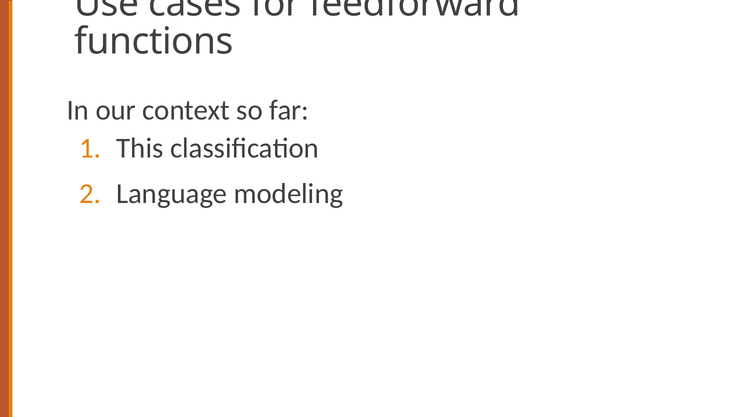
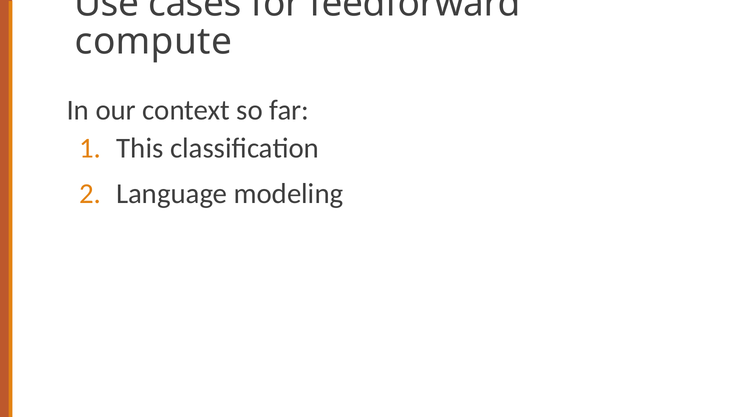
functions: functions -> compute (154, 41)
